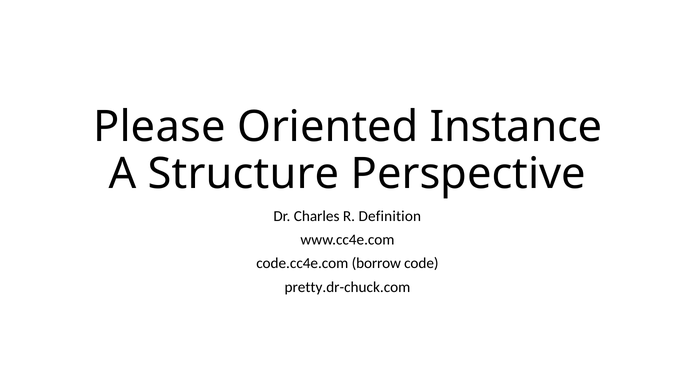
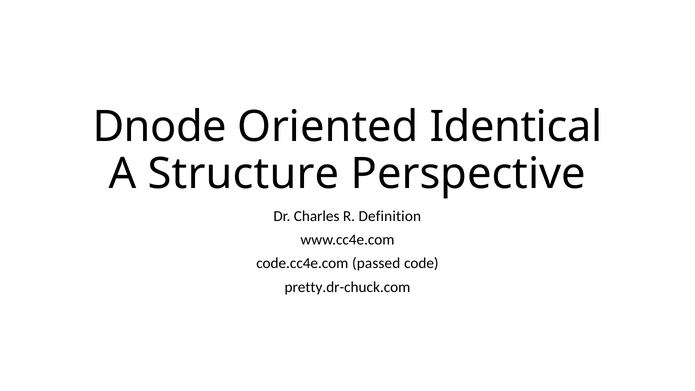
Please: Please -> Dnode (160, 127)
Instance: Instance -> Identical (516, 127)
borrow: borrow -> passed (376, 263)
